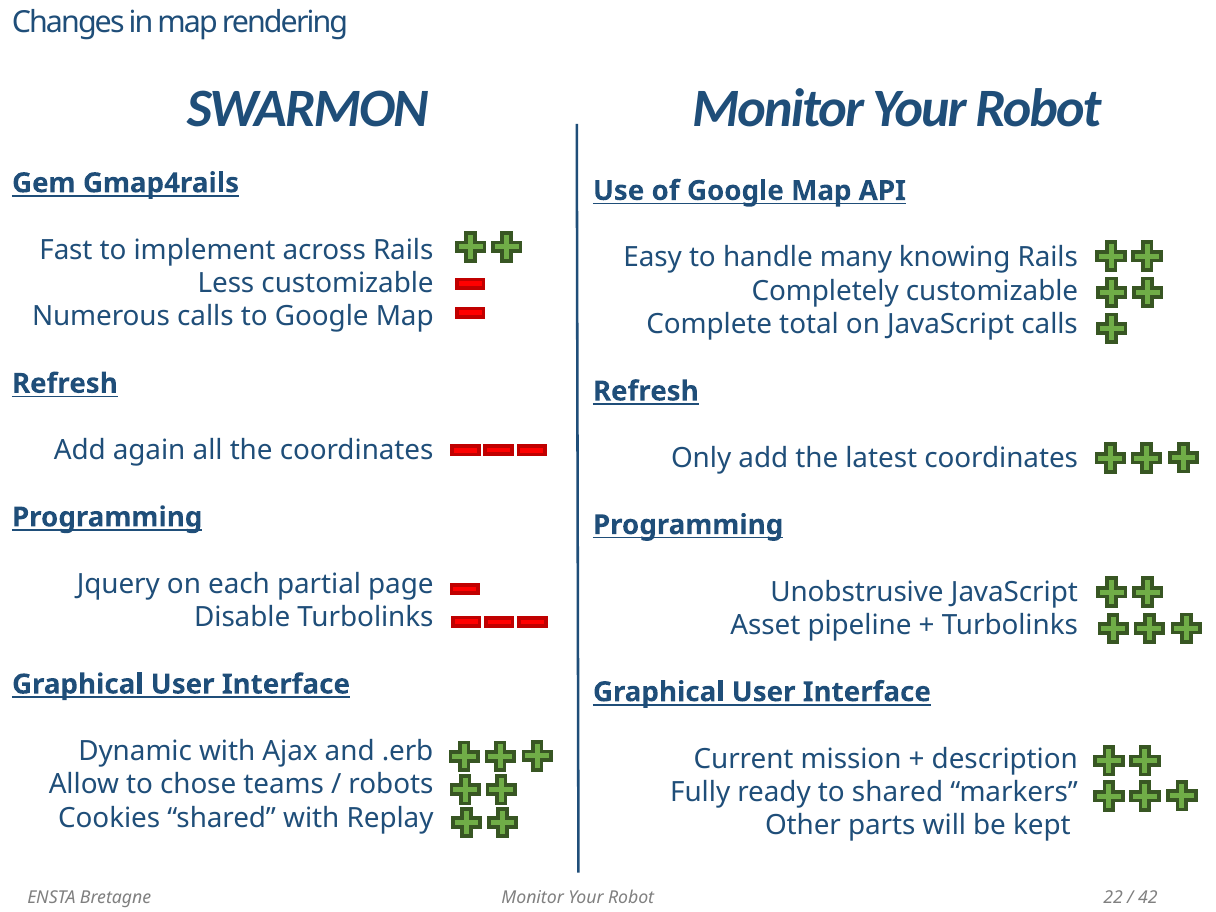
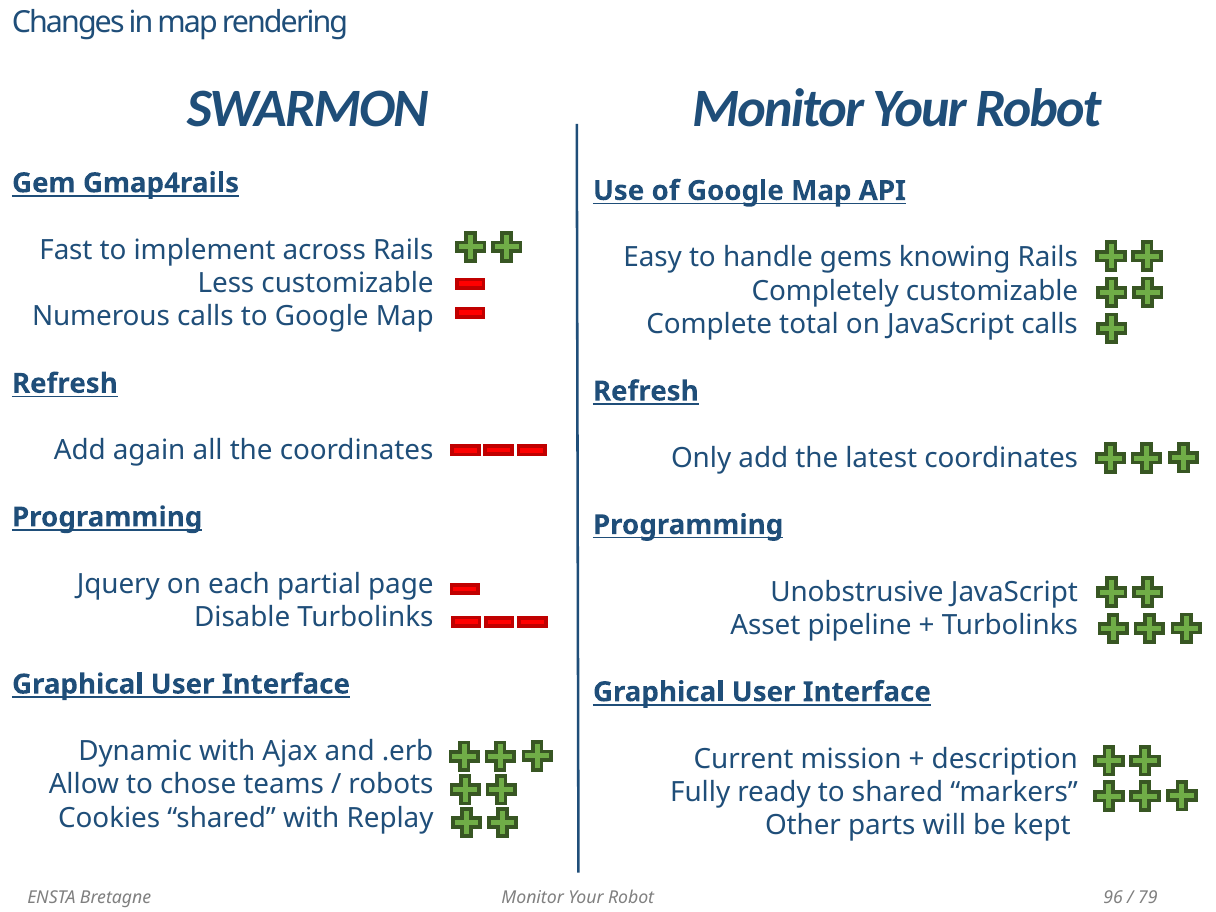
many: many -> gems (856, 258)
22: 22 -> 96 (1113, 897)
42: 42 -> 79 (1148, 897)
